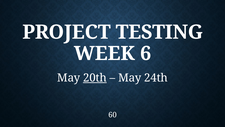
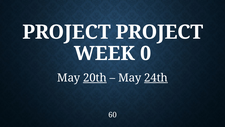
PROJECT TESTING: TESTING -> PROJECT (159, 32)
6: 6 -> 0 (146, 53)
24th underline: none -> present (156, 78)
